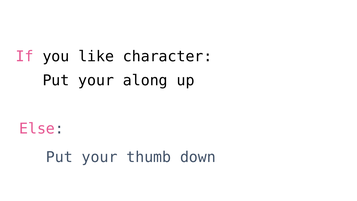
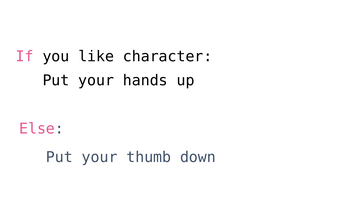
along: along -> hands (145, 80)
